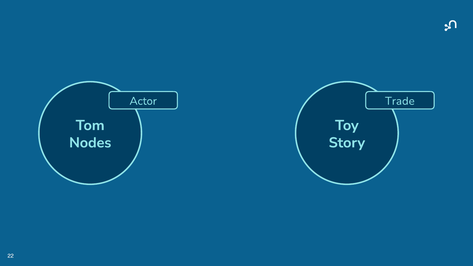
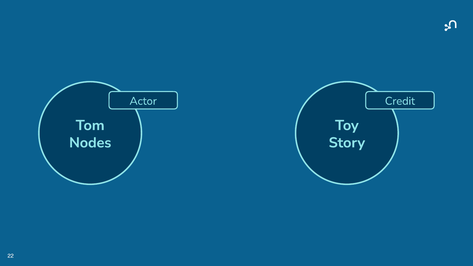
Trade: Trade -> Credit (400, 101)
